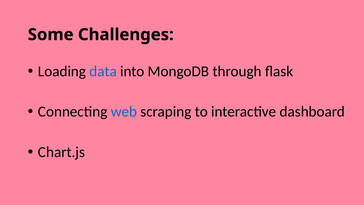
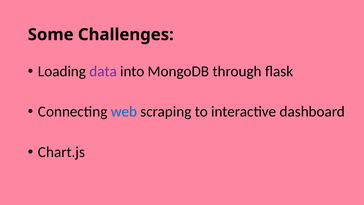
data colour: blue -> purple (103, 71)
